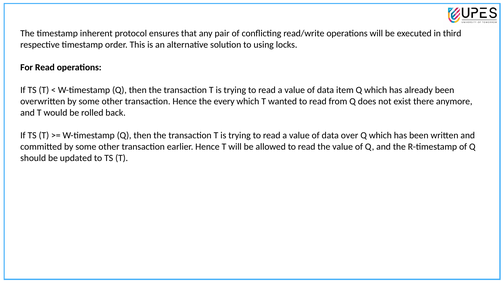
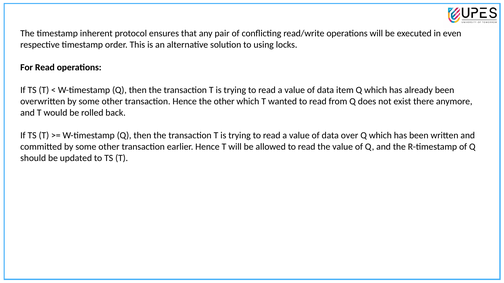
third: third -> even (452, 34)
the every: every -> other (224, 102)
